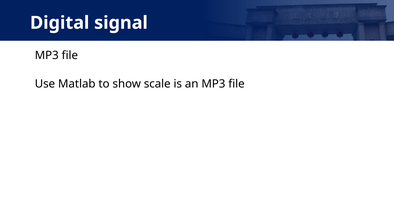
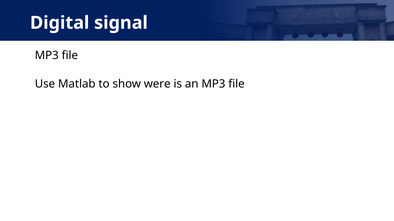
scale: scale -> were (157, 84)
